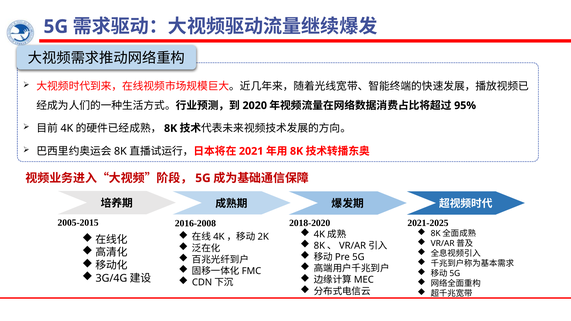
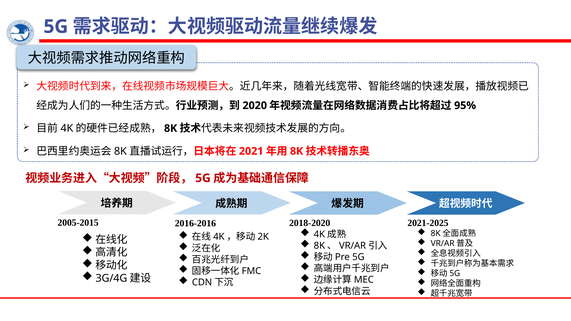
2016-2008: 2016-2008 -> 2016-2016 (195, 223)
